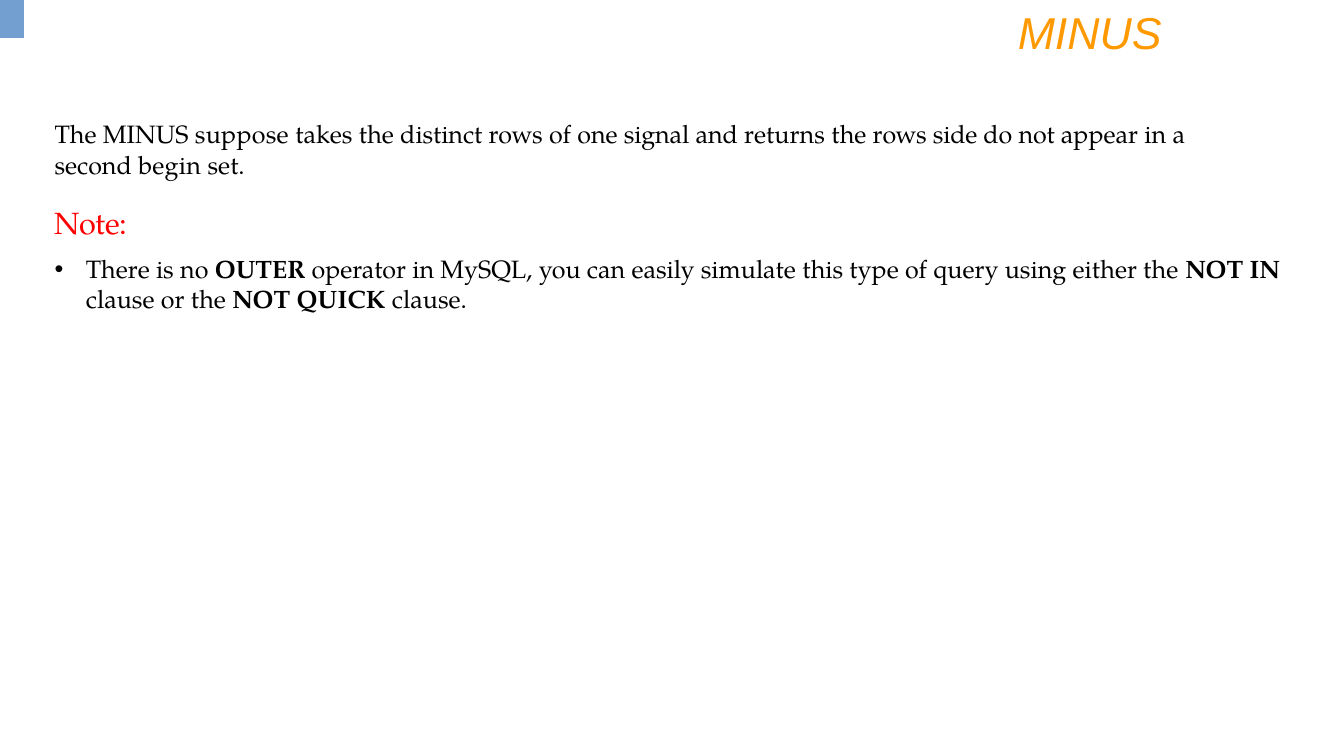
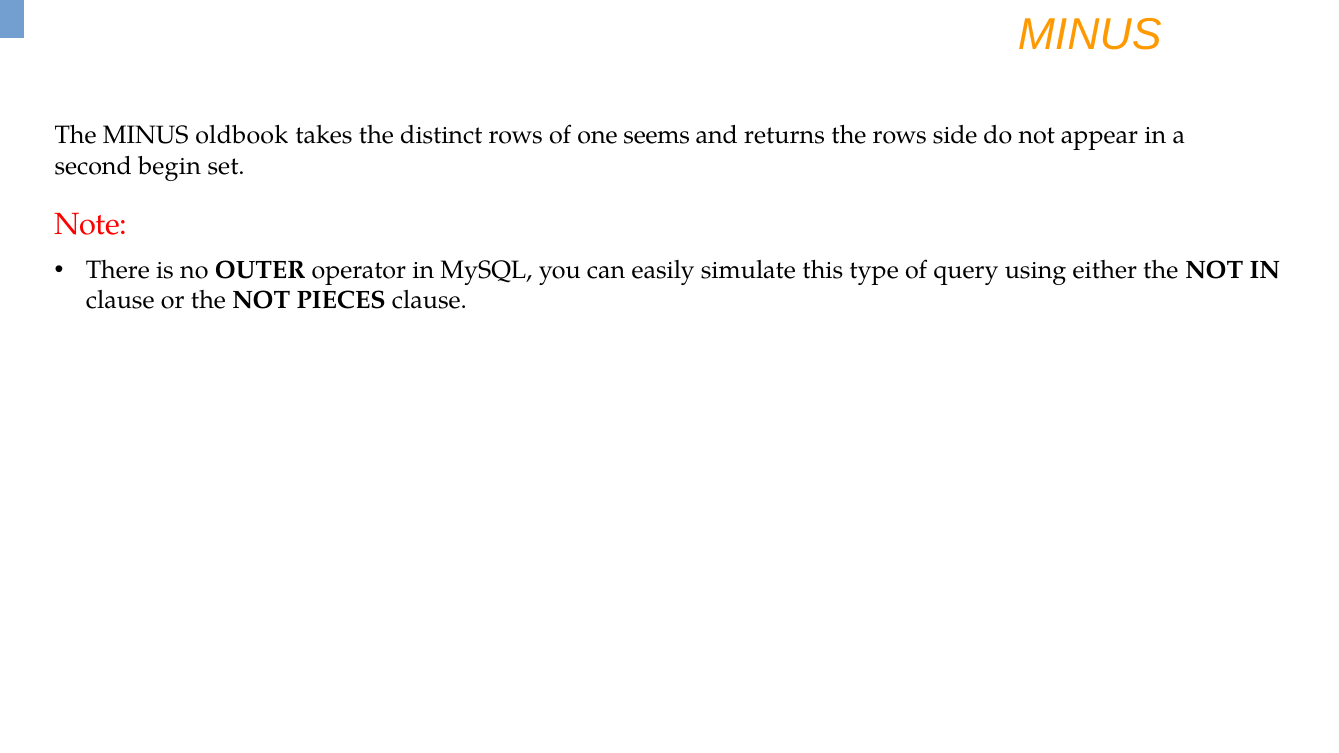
suppose: suppose -> oldbook (242, 136)
signal: signal -> seems (657, 136)
QUICK: QUICK -> PIECES (341, 301)
